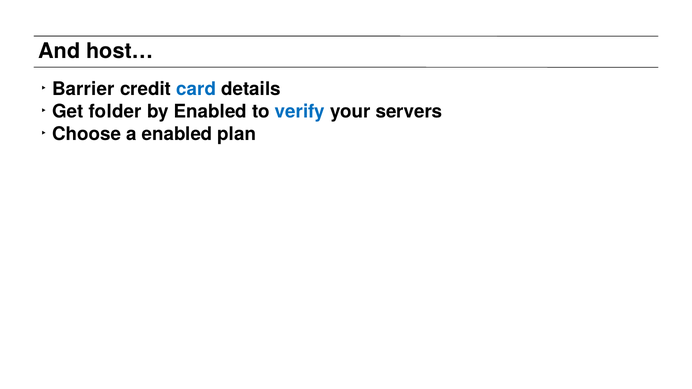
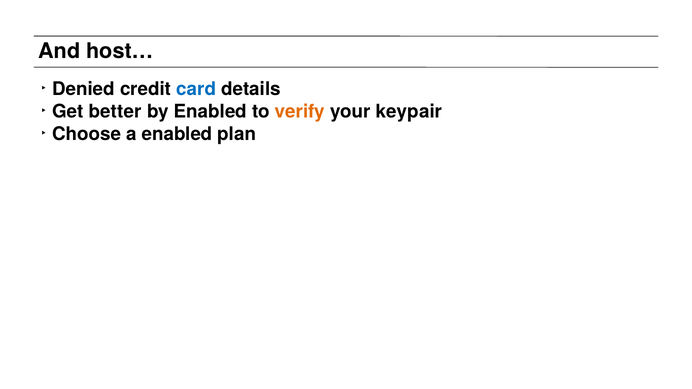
Barrier: Barrier -> Denied (83, 89)
folder: folder -> better (115, 112)
verify colour: blue -> orange (300, 112)
servers: servers -> keypair (409, 112)
